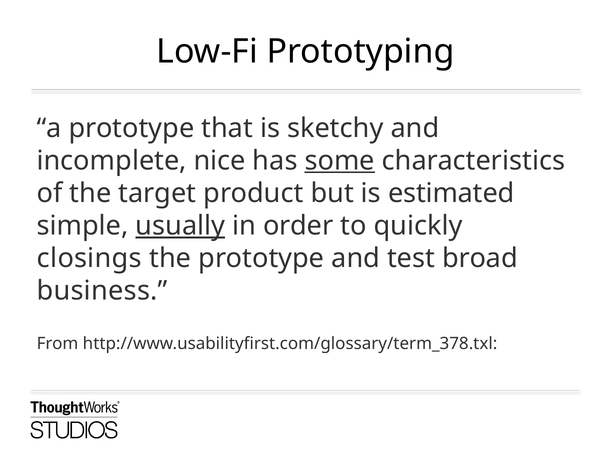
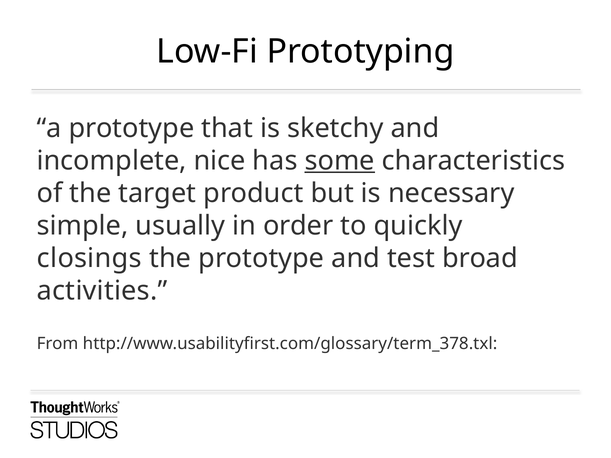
estimated: estimated -> necessary (451, 193)
usually underline: present -> none (180, 226)
business: business -> activities (102, 291)
